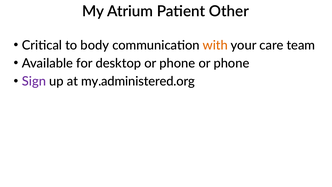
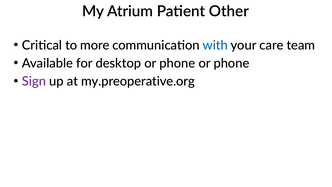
body: body -> more (95, 45)
with colour: orange -> blue (215, 45)
my.administered.org: my.administered.org -> my.preoperative.org (138, 81)
